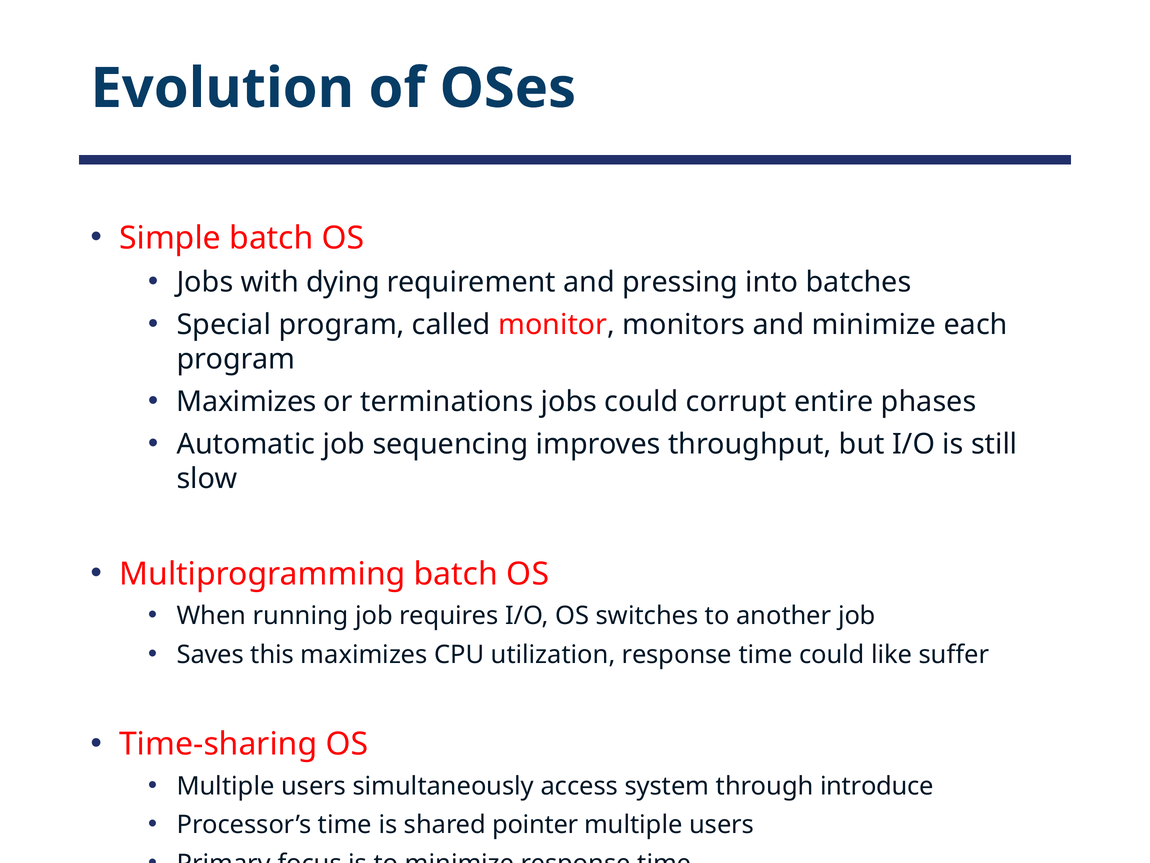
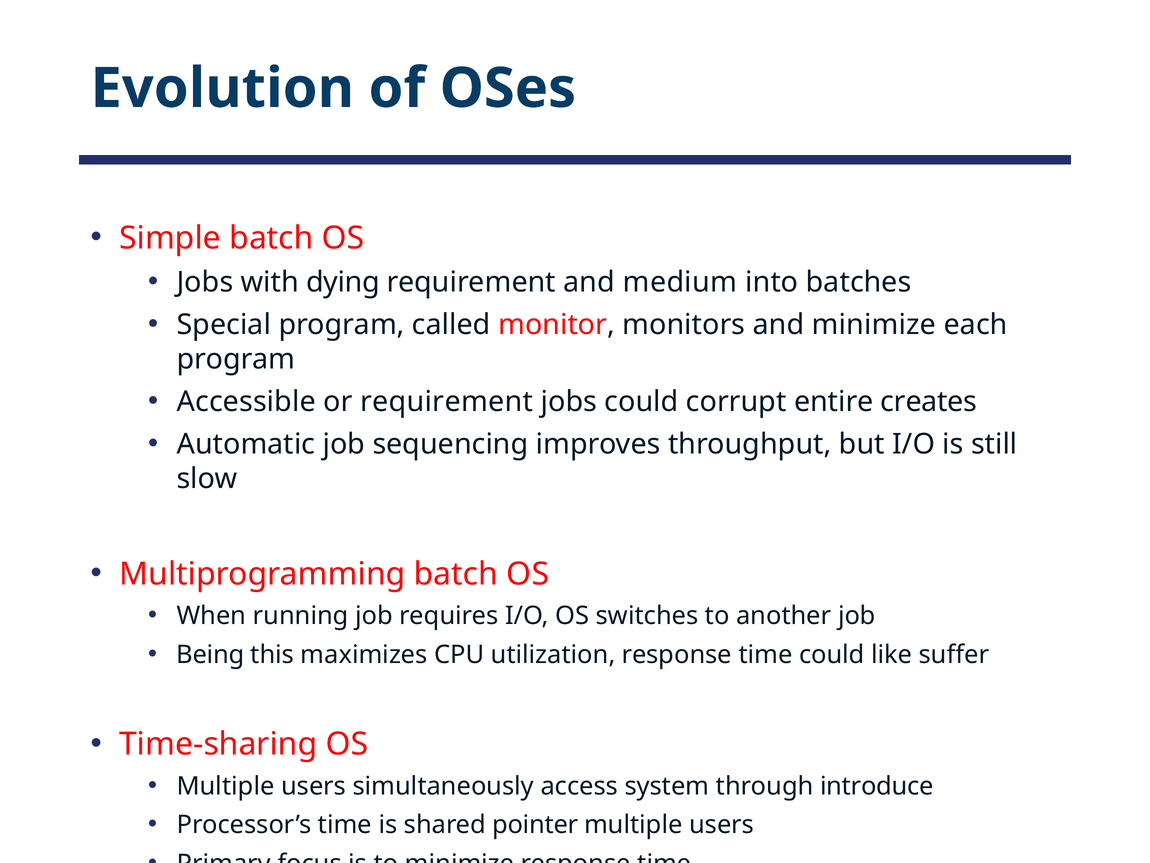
pressing: pressing -> medium (680, 282)
Maximizes: Maximizes -> Accessible (246, 402)
or terminations: terminations -> requirement (447, 402)
phases: phases -> creates (929, 402)
Saves: Saves -> Being (210, 654)
